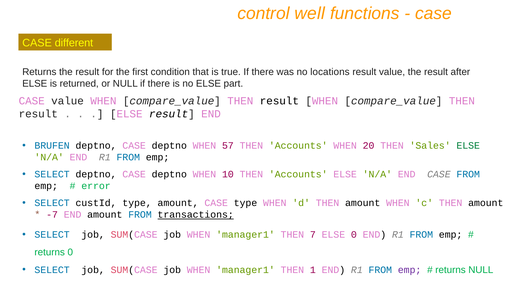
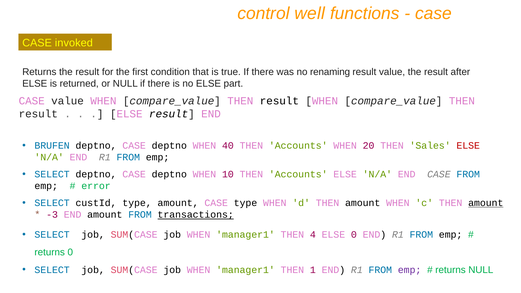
different: different -> invoked (74, 43)
locations: locations -> renaming (330, 72)
57: 57 -> 40 (228, 146)
ELSE colour: green -> red (468, 146)
amount underline: none -> present (486, 203)
-7: -7 -> -3 (52, 215)
7: 7 -> 4 (313, 235)
